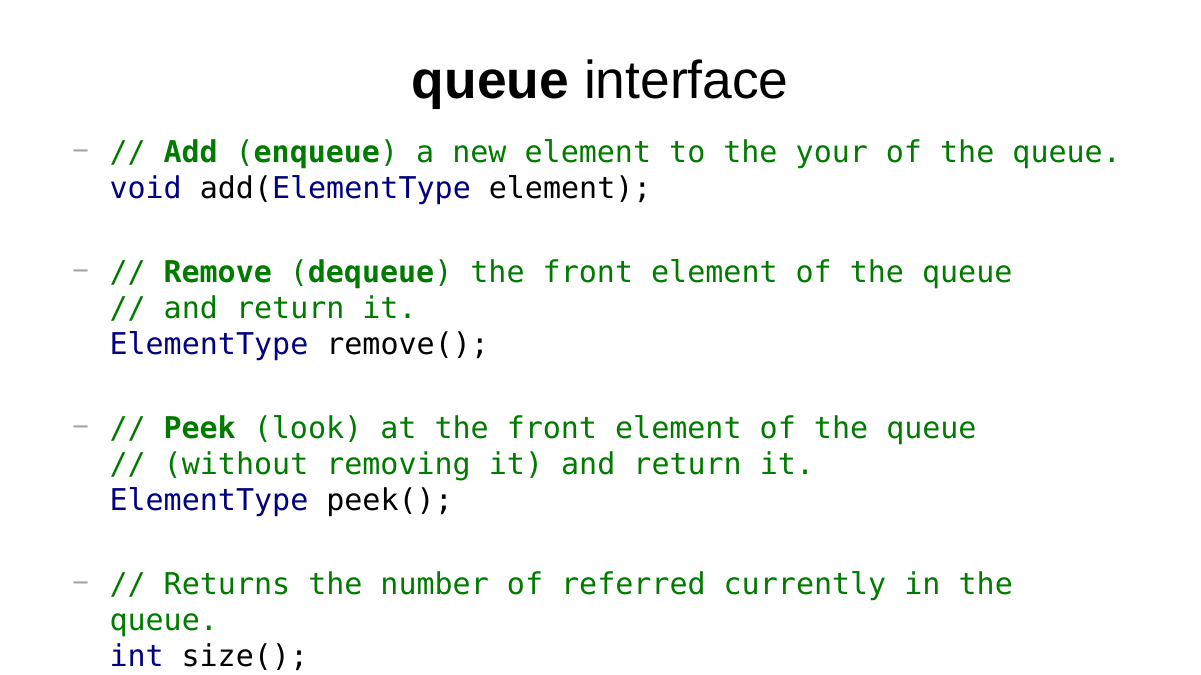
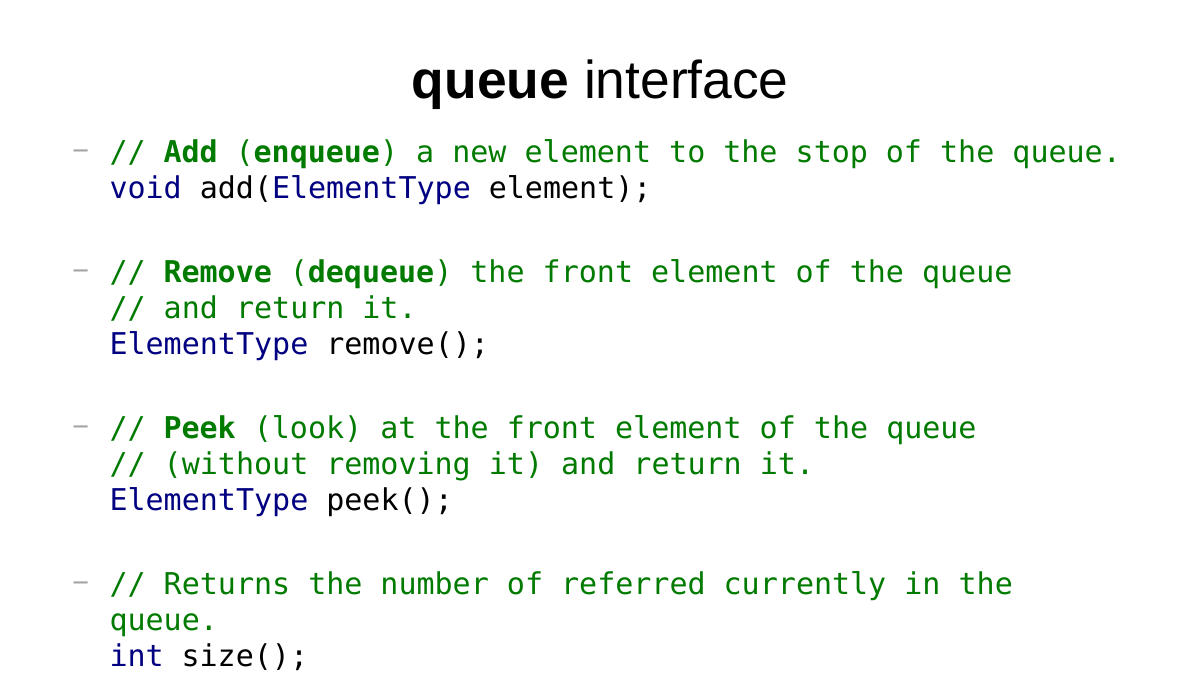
your: your -> stop (832, 153)
